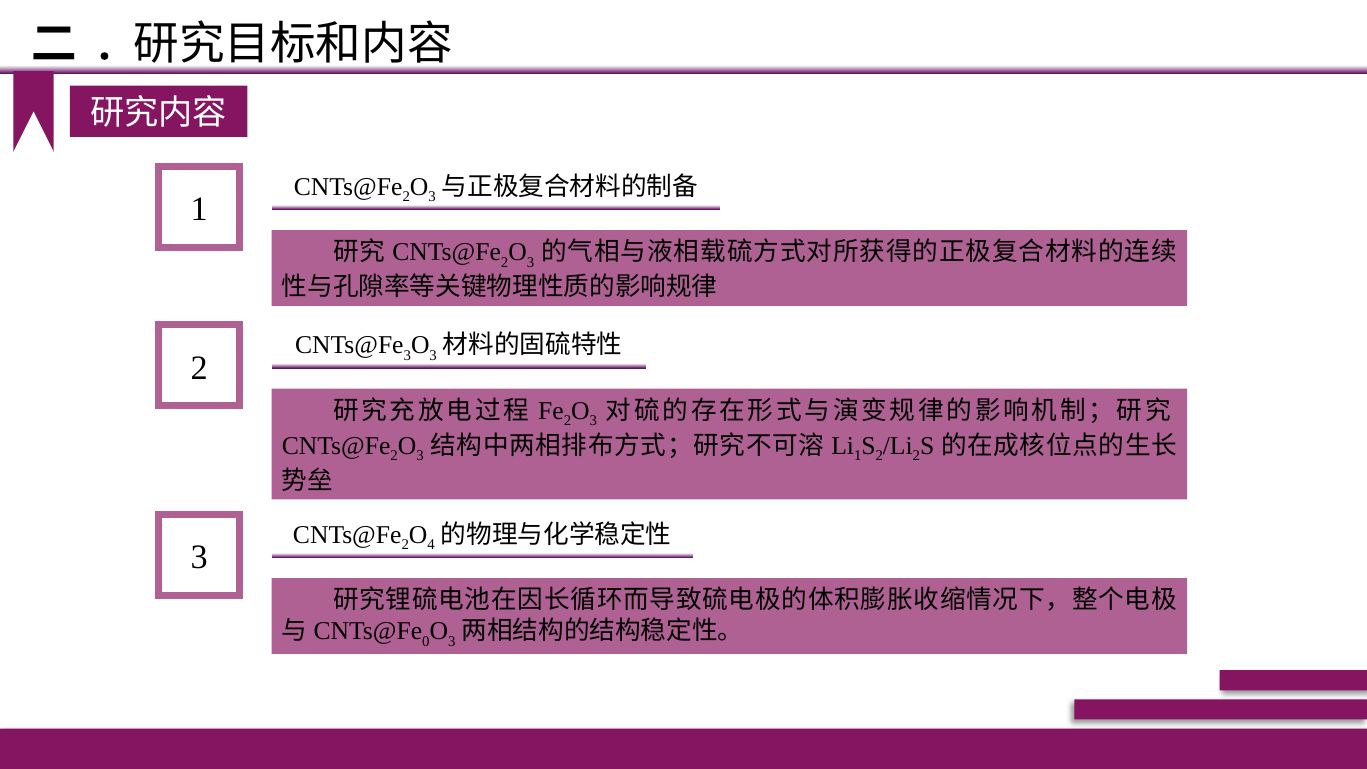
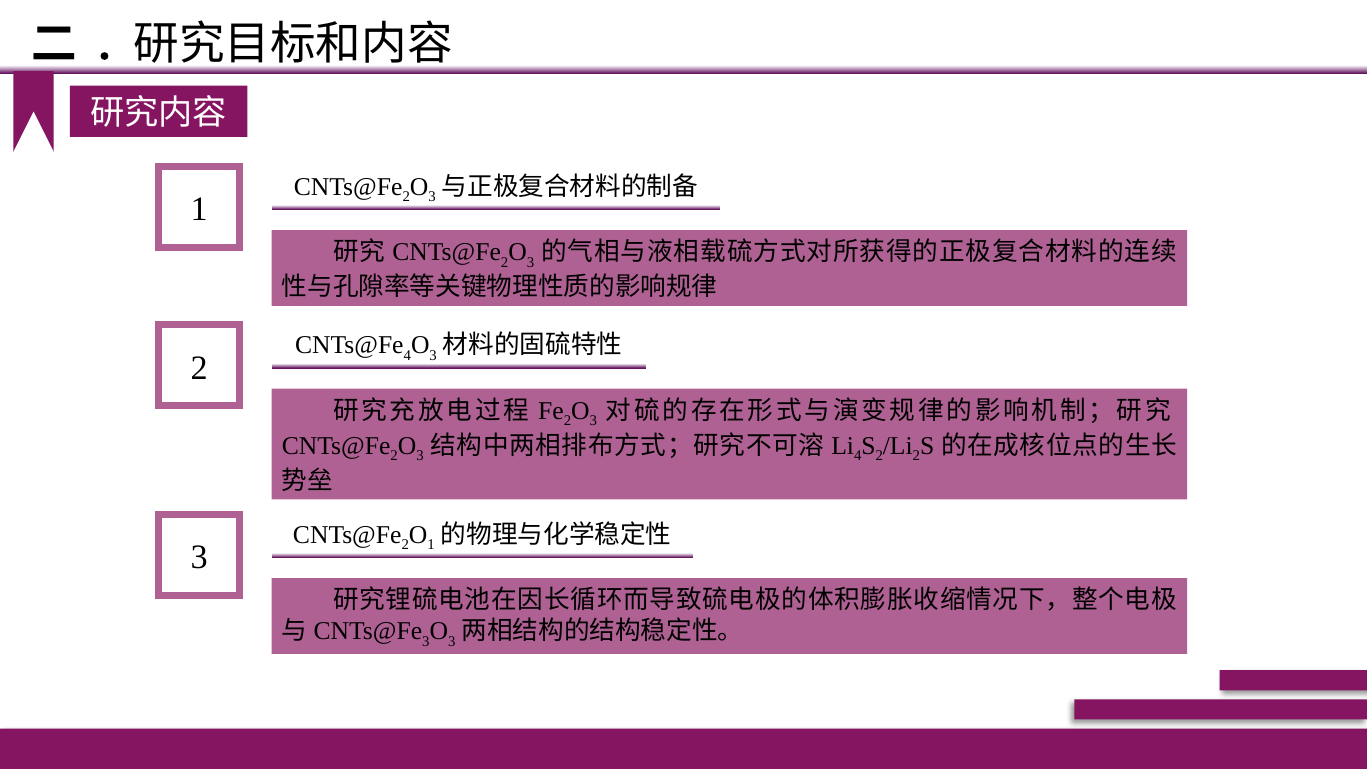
3: 3 -> 4 (407, 355)
1: 1 -> 4 (858, 456)
4: 4 -> 1 (431, 545)
0: 0 -> 3 (426, 641)
